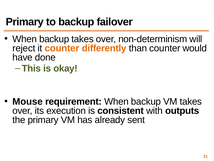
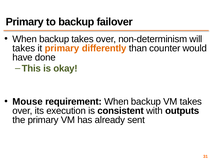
reject: reject -> takes (24, 48)
it counter: counter -> primary (62, 48)
